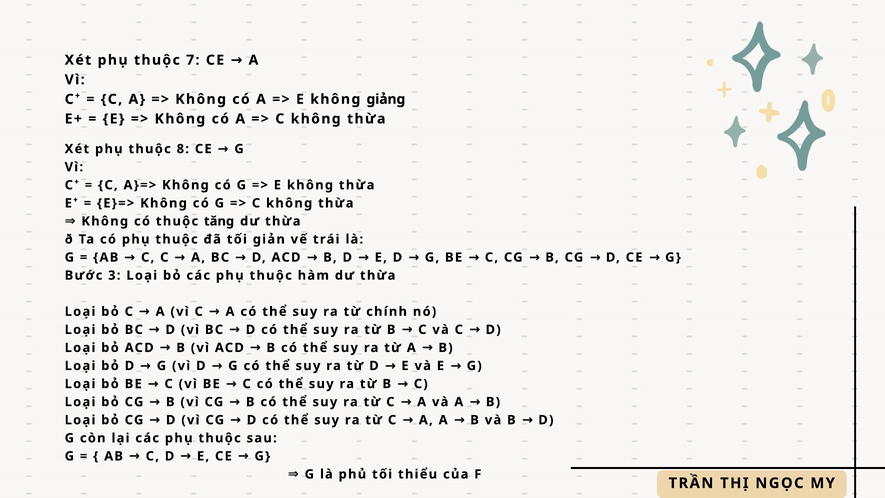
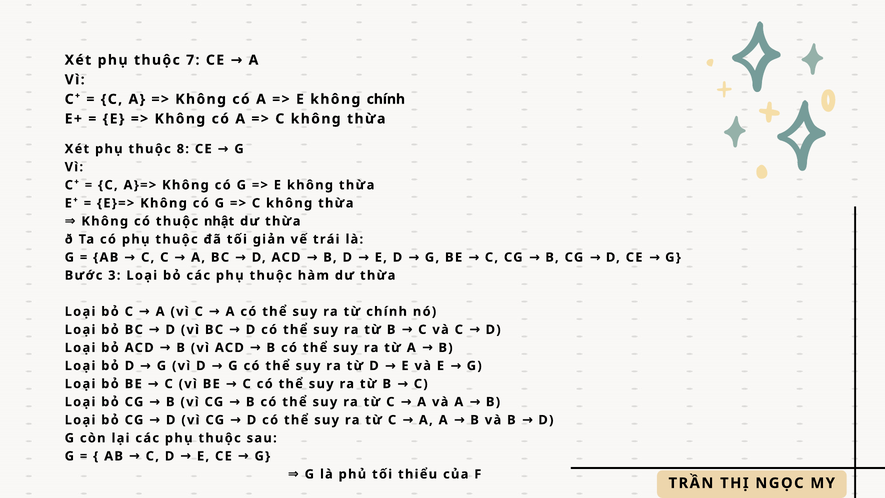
không giảng: giảng -> chính (386, 99)
tăng: tăng -> nhật (219, 221)
